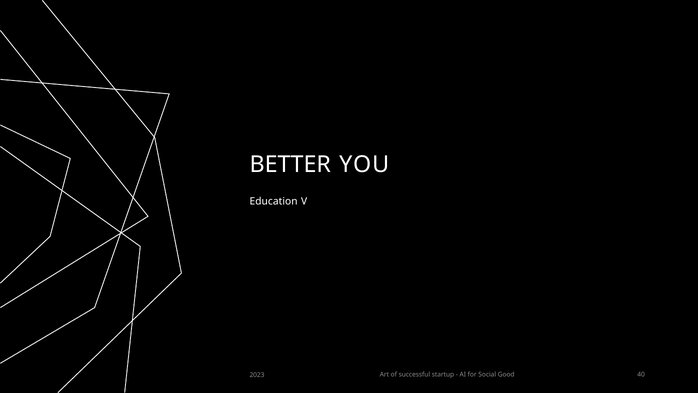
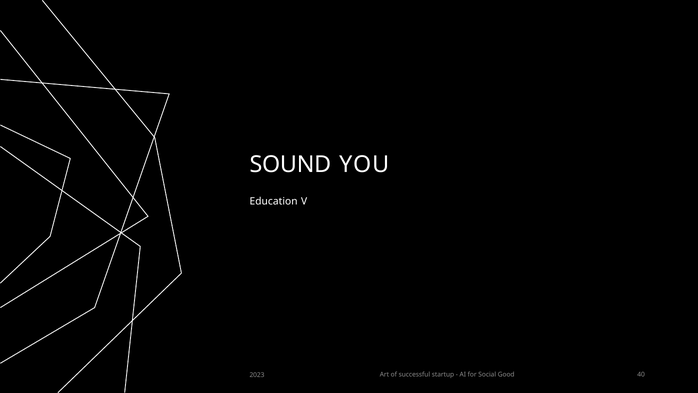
BETTER: BETTER -> SOUND (290, 164)
